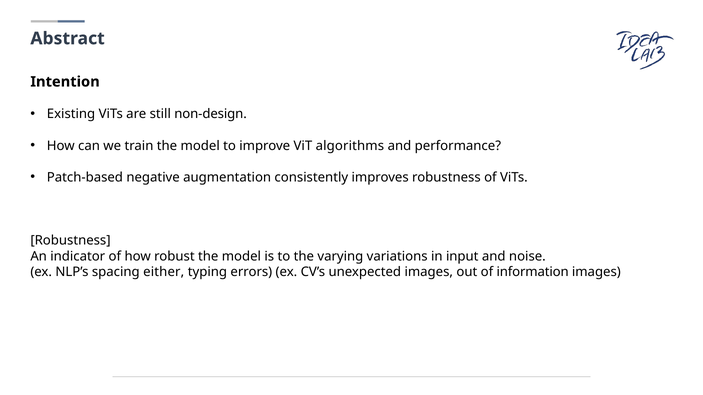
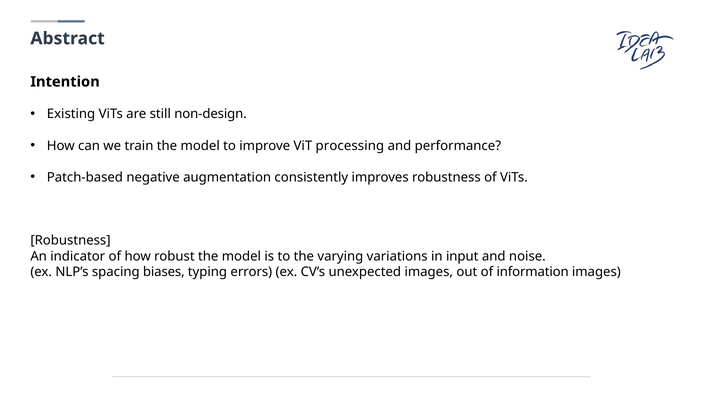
algorithms: algorithms -> processing (350, 146)
either: either -> biases (164, 272)
